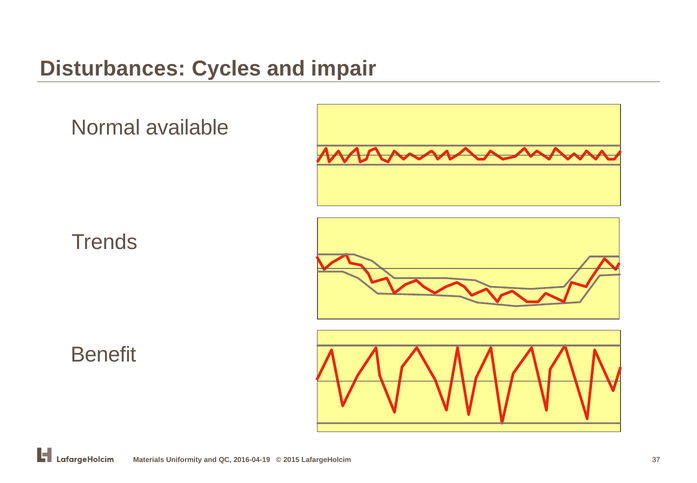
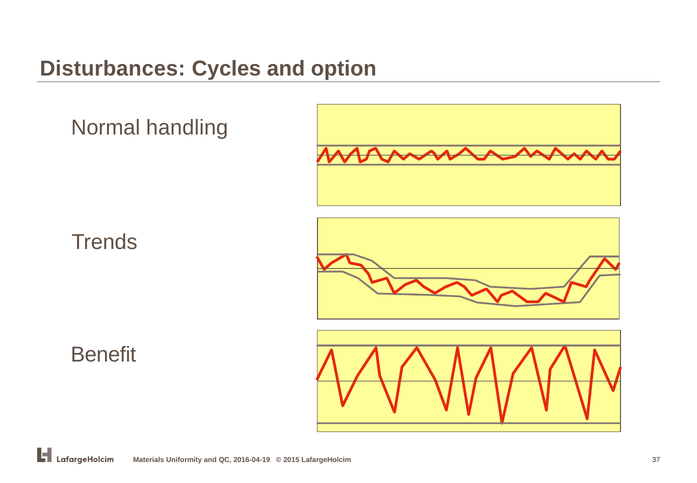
impair: impair -> option (344, 68)
available: available -> handling (187, 127)
